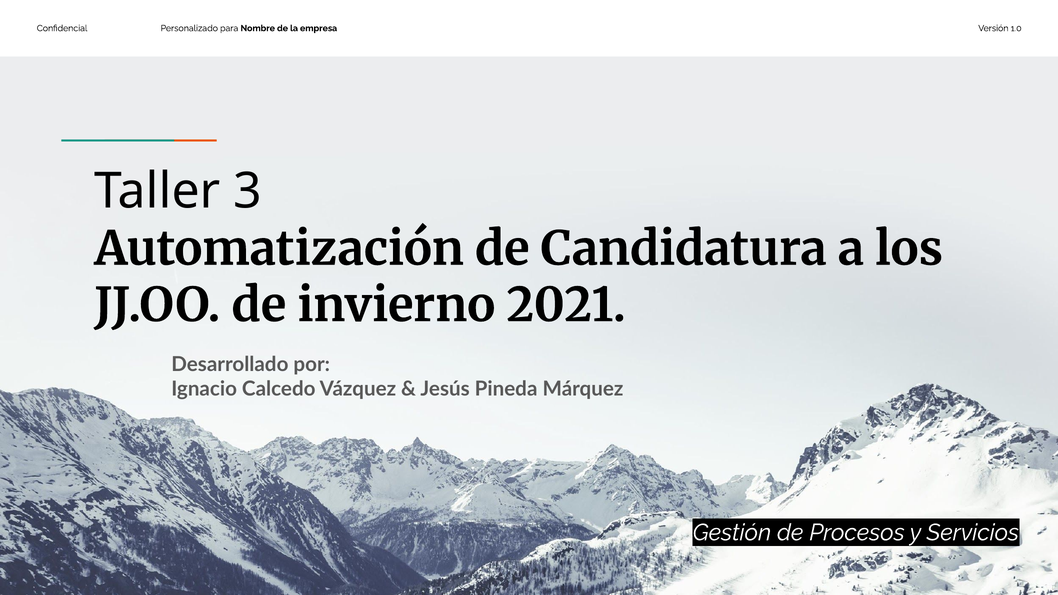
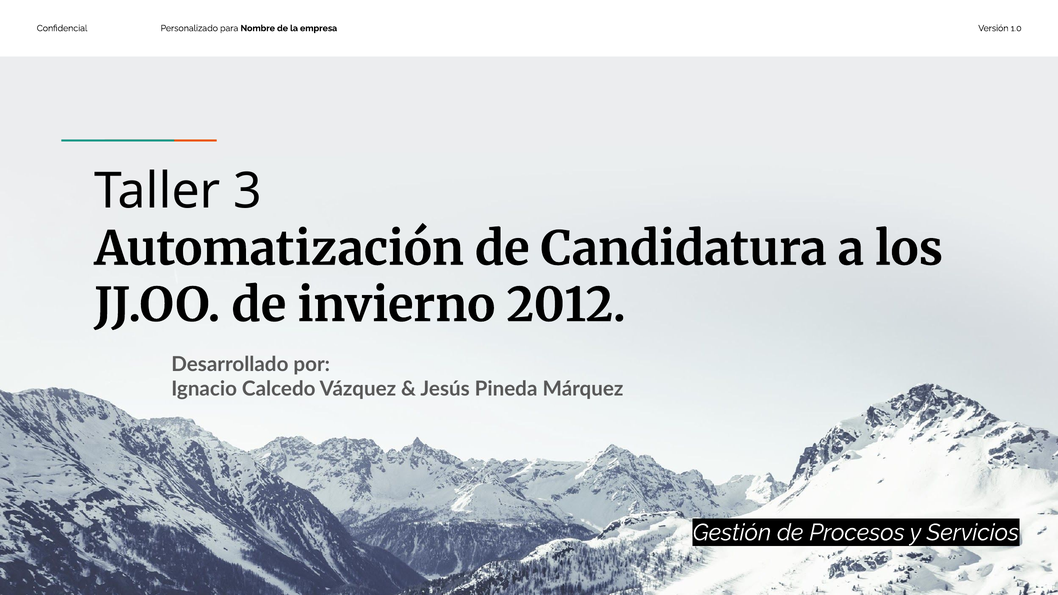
2021: 2021 -> 2012 (566, 306)
